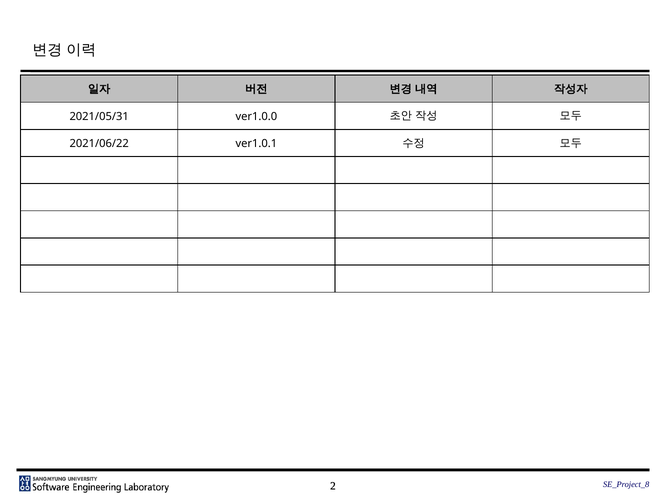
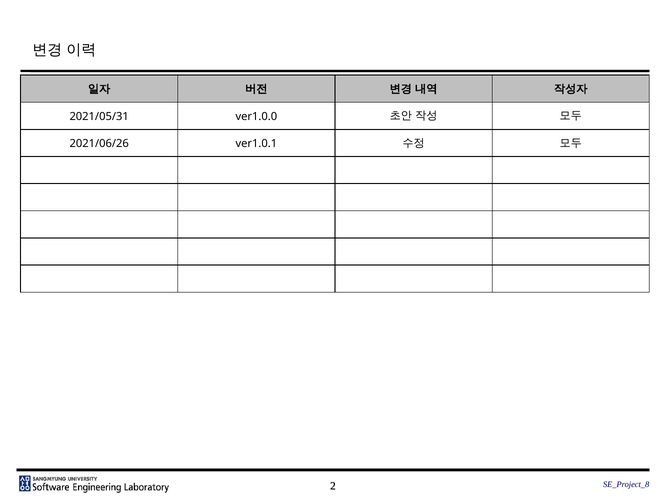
2021/06/22: 2021/06/22 -> 2021/06/26 (99, 144)
